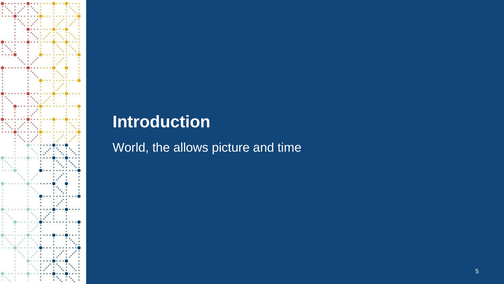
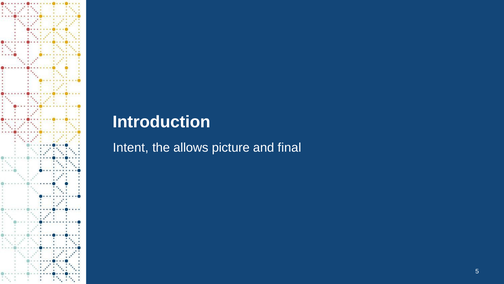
World: World -> Intent (131, 147)
time: time -> final (289, 147)
